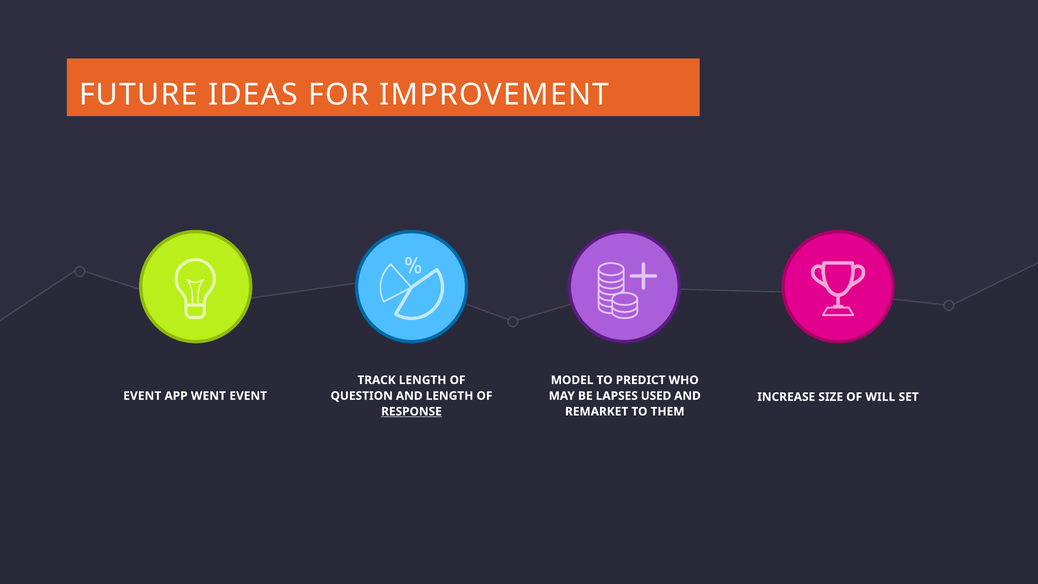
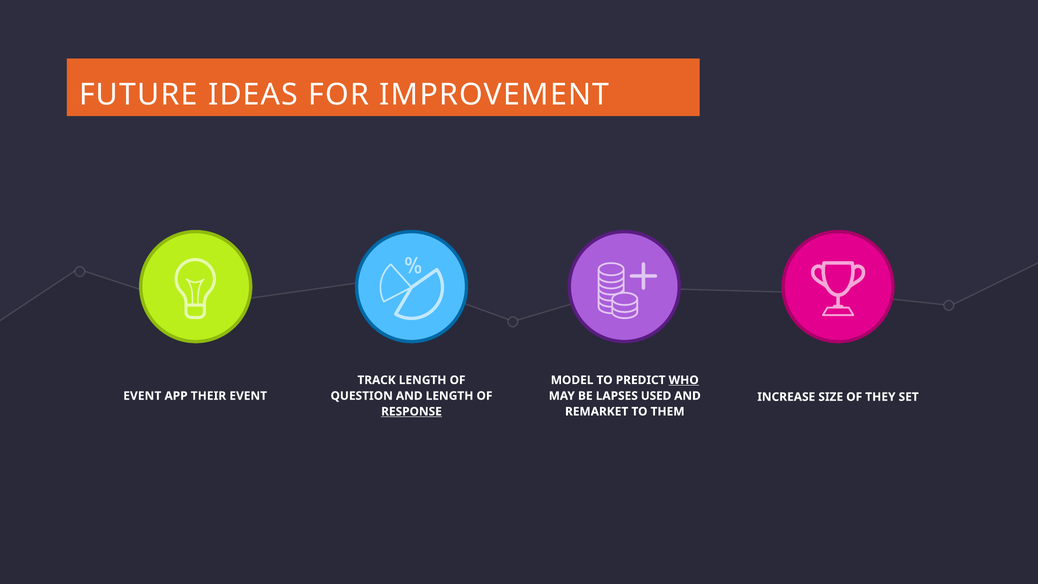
WHO underline: none -> present (684, 380)
WENT: WENT -> THEIR (208, 396)
WILL: WILL -> THEY (880, 397)
